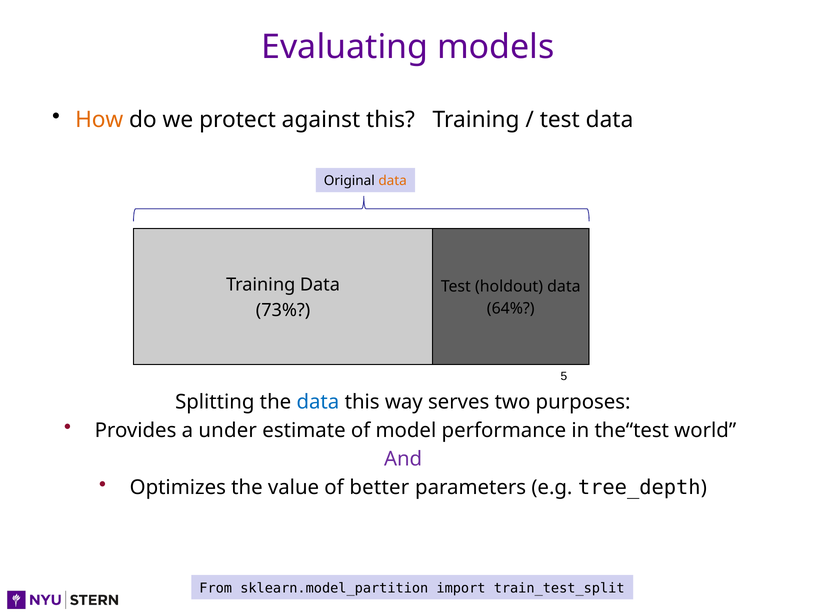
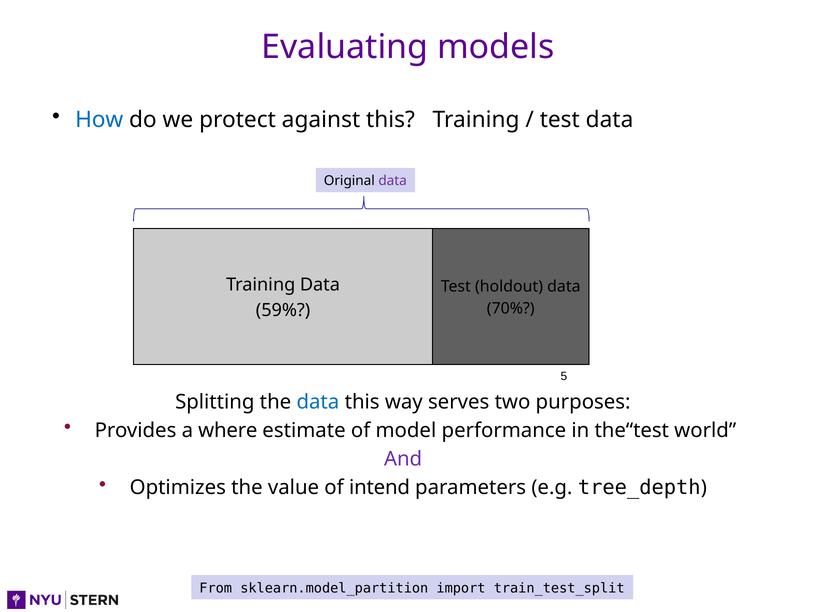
How colour: orange -> blue (99, 120)
data colour: orange -> purple (393, 181)
64%: 64% -> 70% (511, 309)
73%: 73% -> 59% (283, 310)
under: under -> where (228, 431)
better: better -> intend (380, 488)
